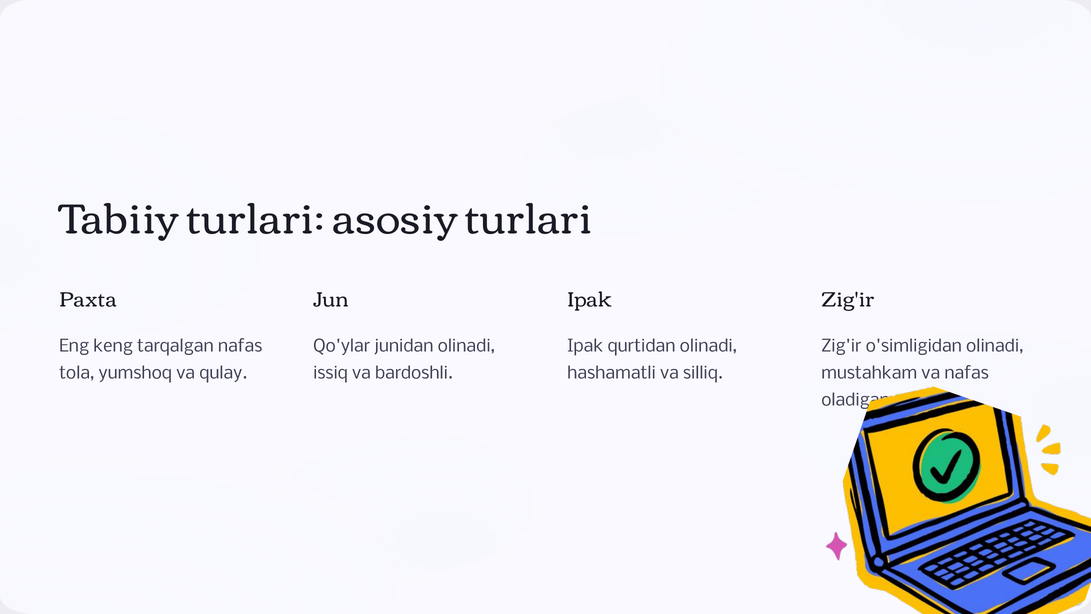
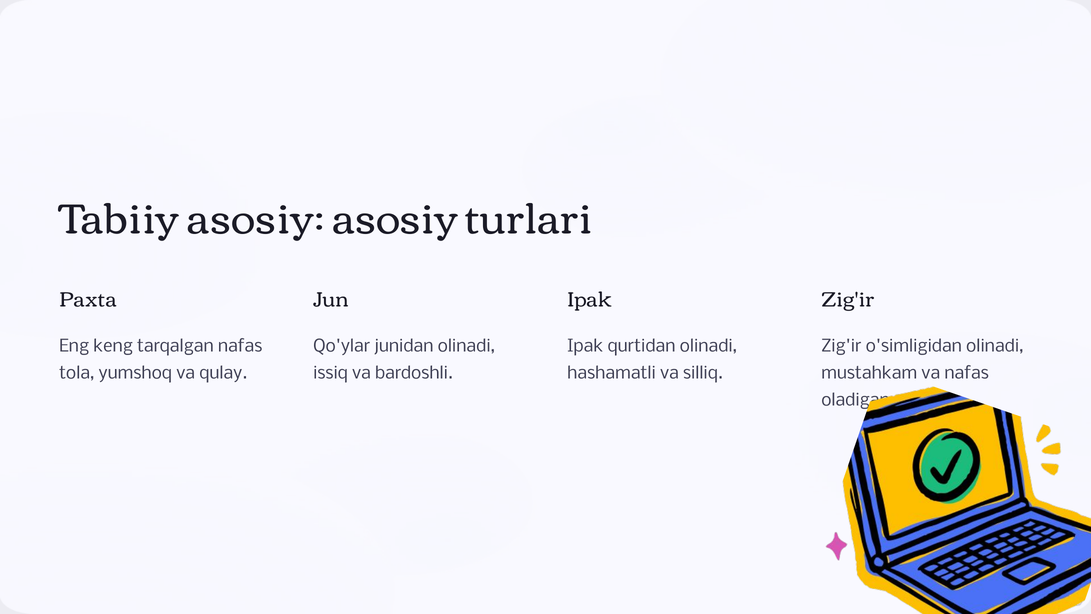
Tabiiy turlari: turlari -> asosiy (255, 220)
